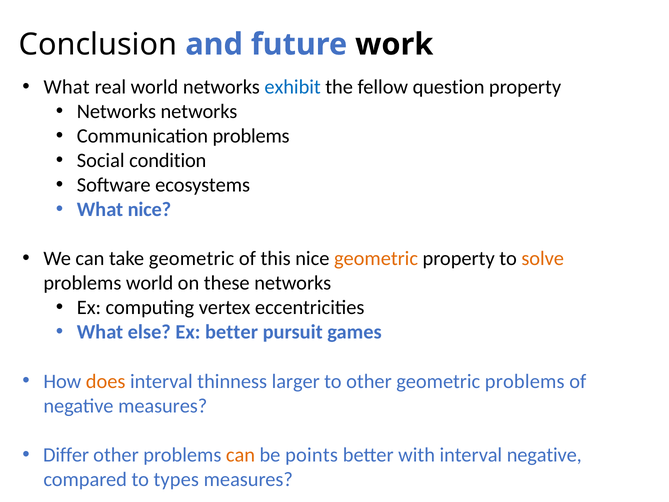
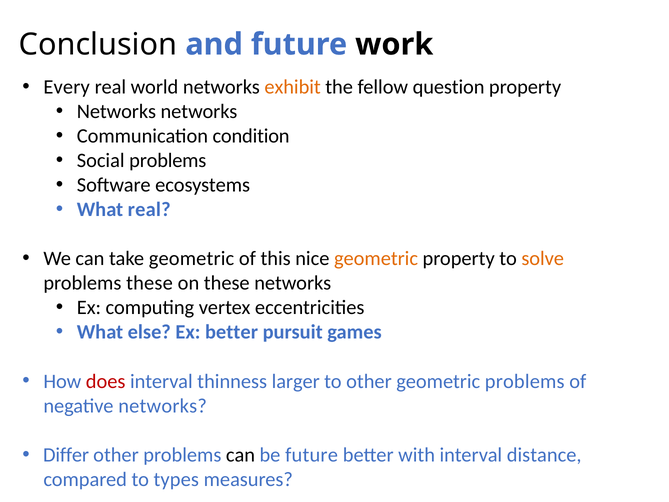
What: What -> Every (67, 87)
exhibit colour: blue -> orange (293, 87)
Communication problems: problems -> condition (251, 136)
Social condition: condition -> problems (168, 160)
What nice: nice -> real (149, 209)
problems world: world -> these (149, 283)
does colour: orange -> red (106, 381)
negative measures: measures -> networks (163, 406)
can colour: orange -> black (240, 455)
be points: points -> future (312, 455)
interval negative: negative -> distance (544, 455)
